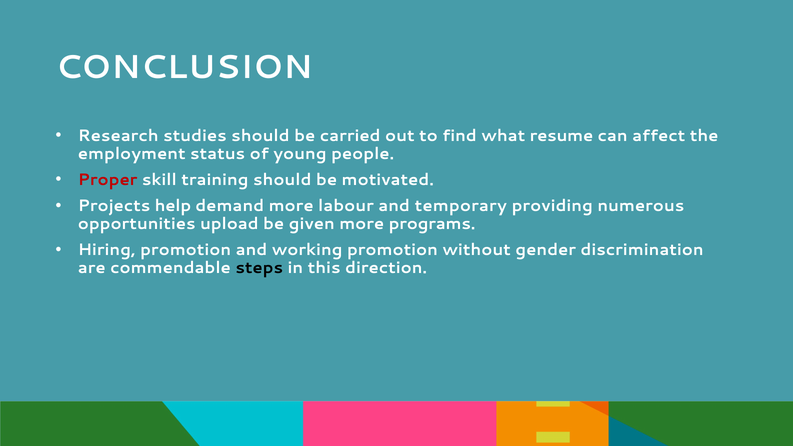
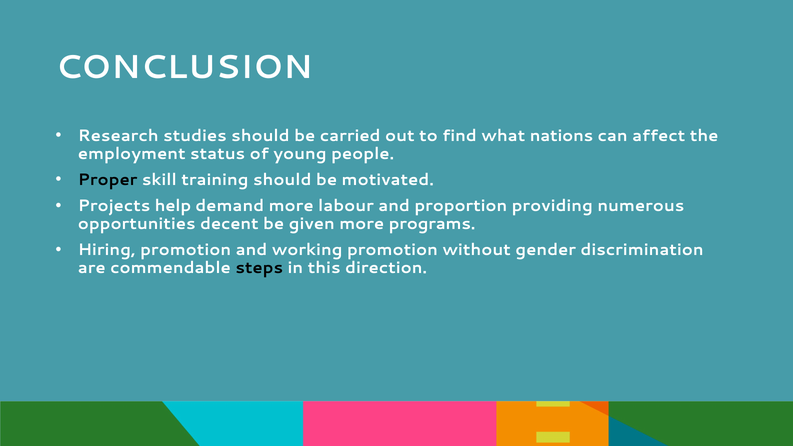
resume: resume -> nations (561, 136)
Proper colour: red -> black (108, 180)
temporary: temporary -> proportion (461, 206)
upload: upload -> decent (229, 224)
